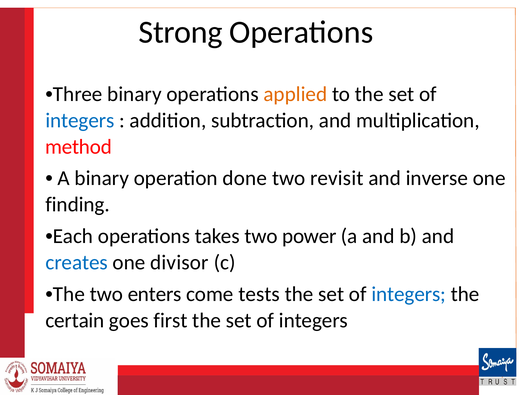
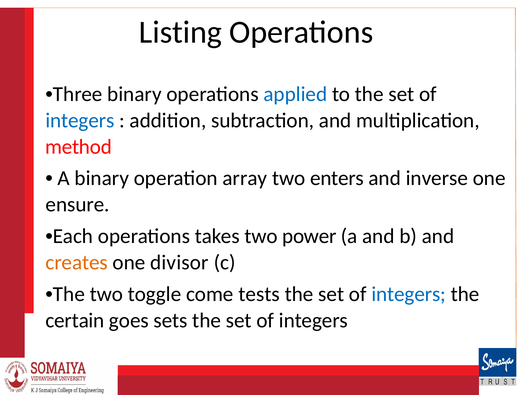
Strong: Strong -> Listing (180, 32)
applied colour: orange -> blue (295, 94)
done: done -> array (245, 178)
revisit: revisit -> enters (337, 178)
finding: finding -> ensure (78, 204)
creates colour: blue -> orange (77, 262)
enters: enters -> toggle (154, 294)
first: first -> sets (171, 320)
